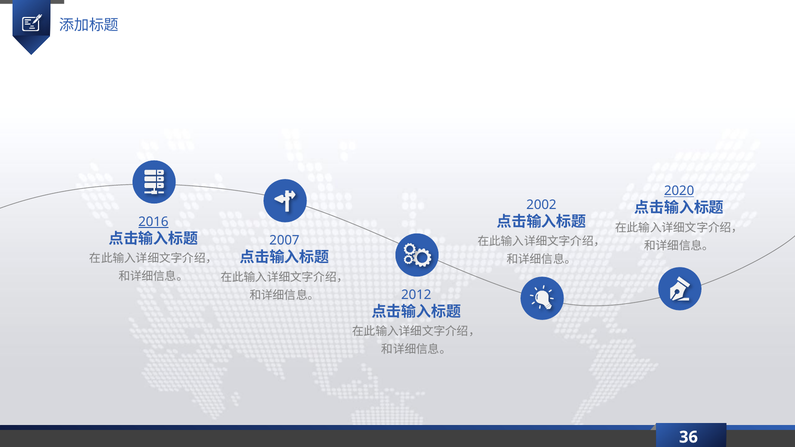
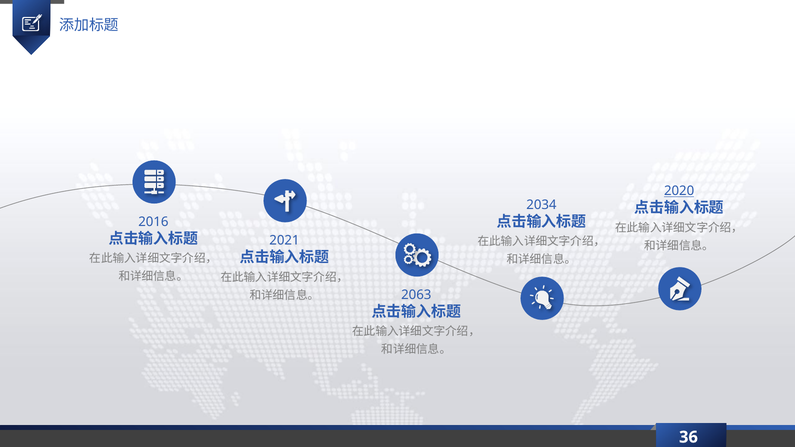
2002: 2002 -> 2034 (541, 205)
2016 underline: present -> none (153, 222)
2007: 2007 -> 2021 (284, 241)
2012: 2012 -> 2063 (416, 295)
